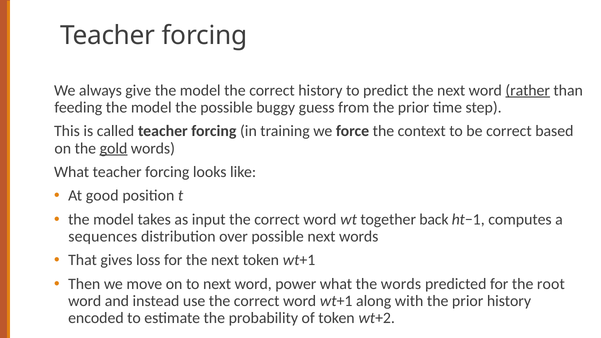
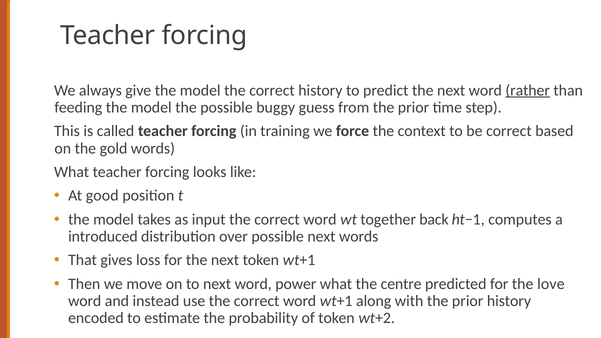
gold underline: present -> none (114, 148)
sequences: sequences -> introduced (103, 237)
the words: words -> centre (401, 284)
root: root -> love (551, 284)
